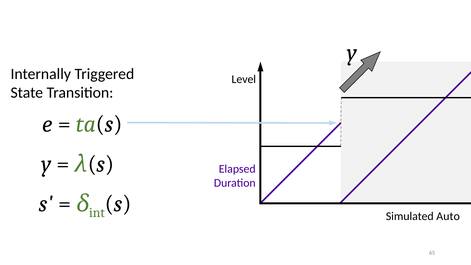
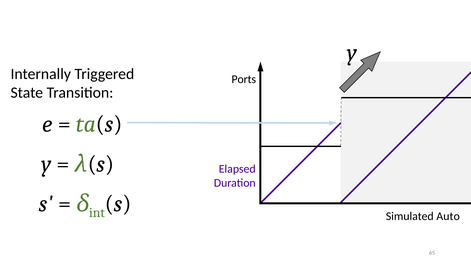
Level: Level -> Ports (244, 79)
